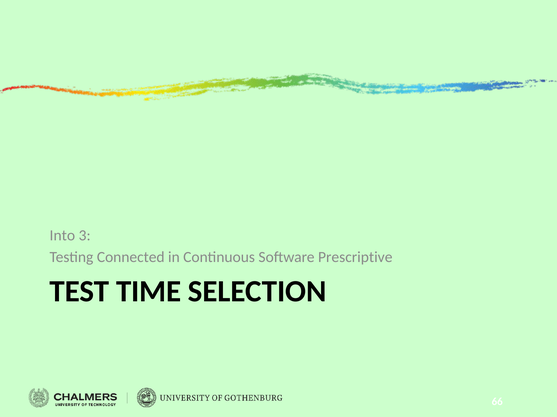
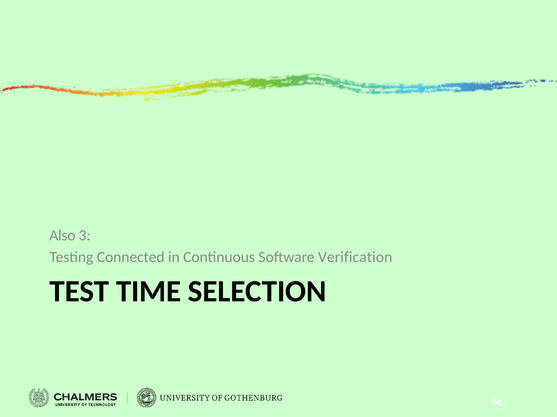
Into: Into -> Also (62, 236)
Prescriptive: Prescriptive -> Verification (355, 257)
